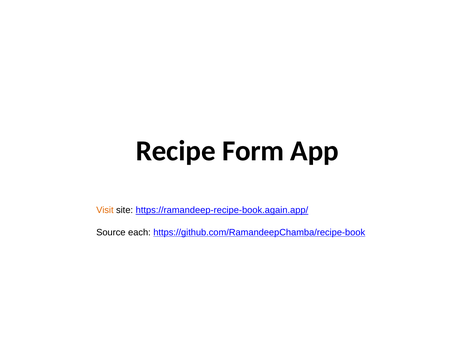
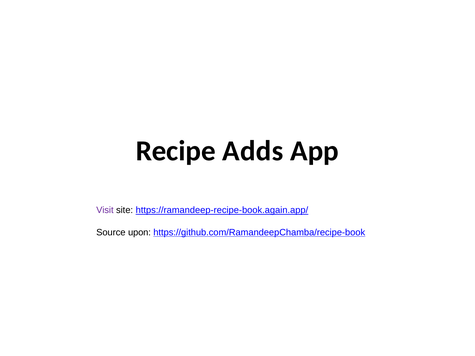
Form: Form -> Adds (253, 151)
Visit colour: orange -> purple (105, 210)
each: each -> upon (139, 233)
